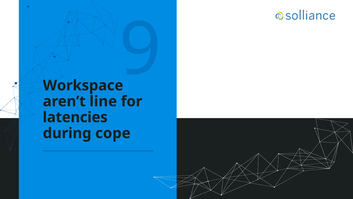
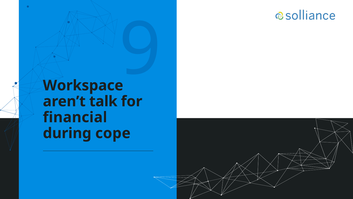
line: line -> talk (103, 101)
latencies: latencies -> financial (75, 117)
